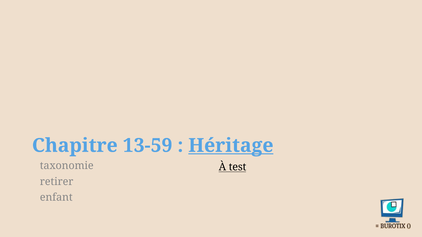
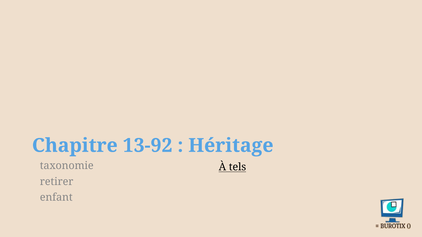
13-59: 13-59 -> 13-92 (148, 146)
Héritage underline: present -> none (231, 146)
test: test -> tels (238, 167)
